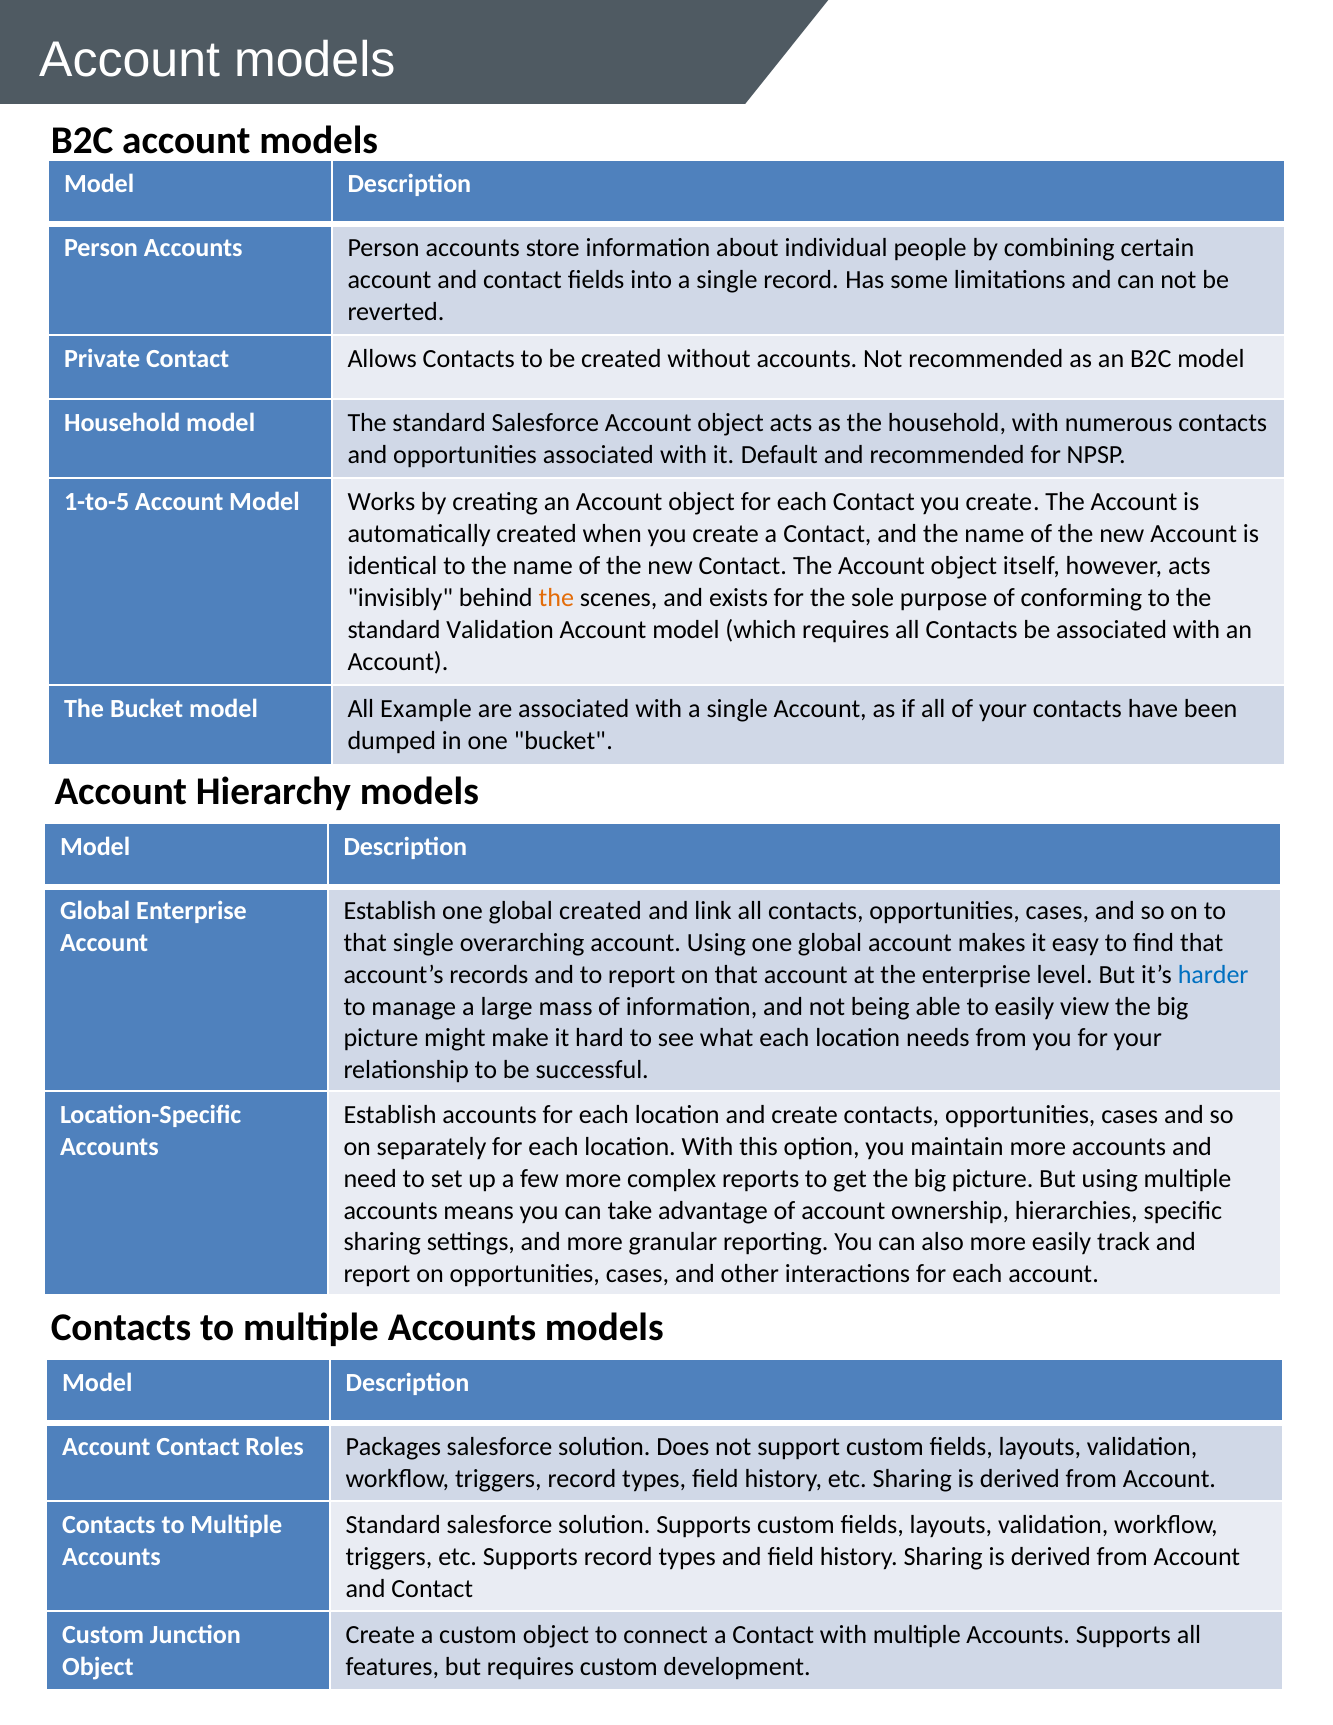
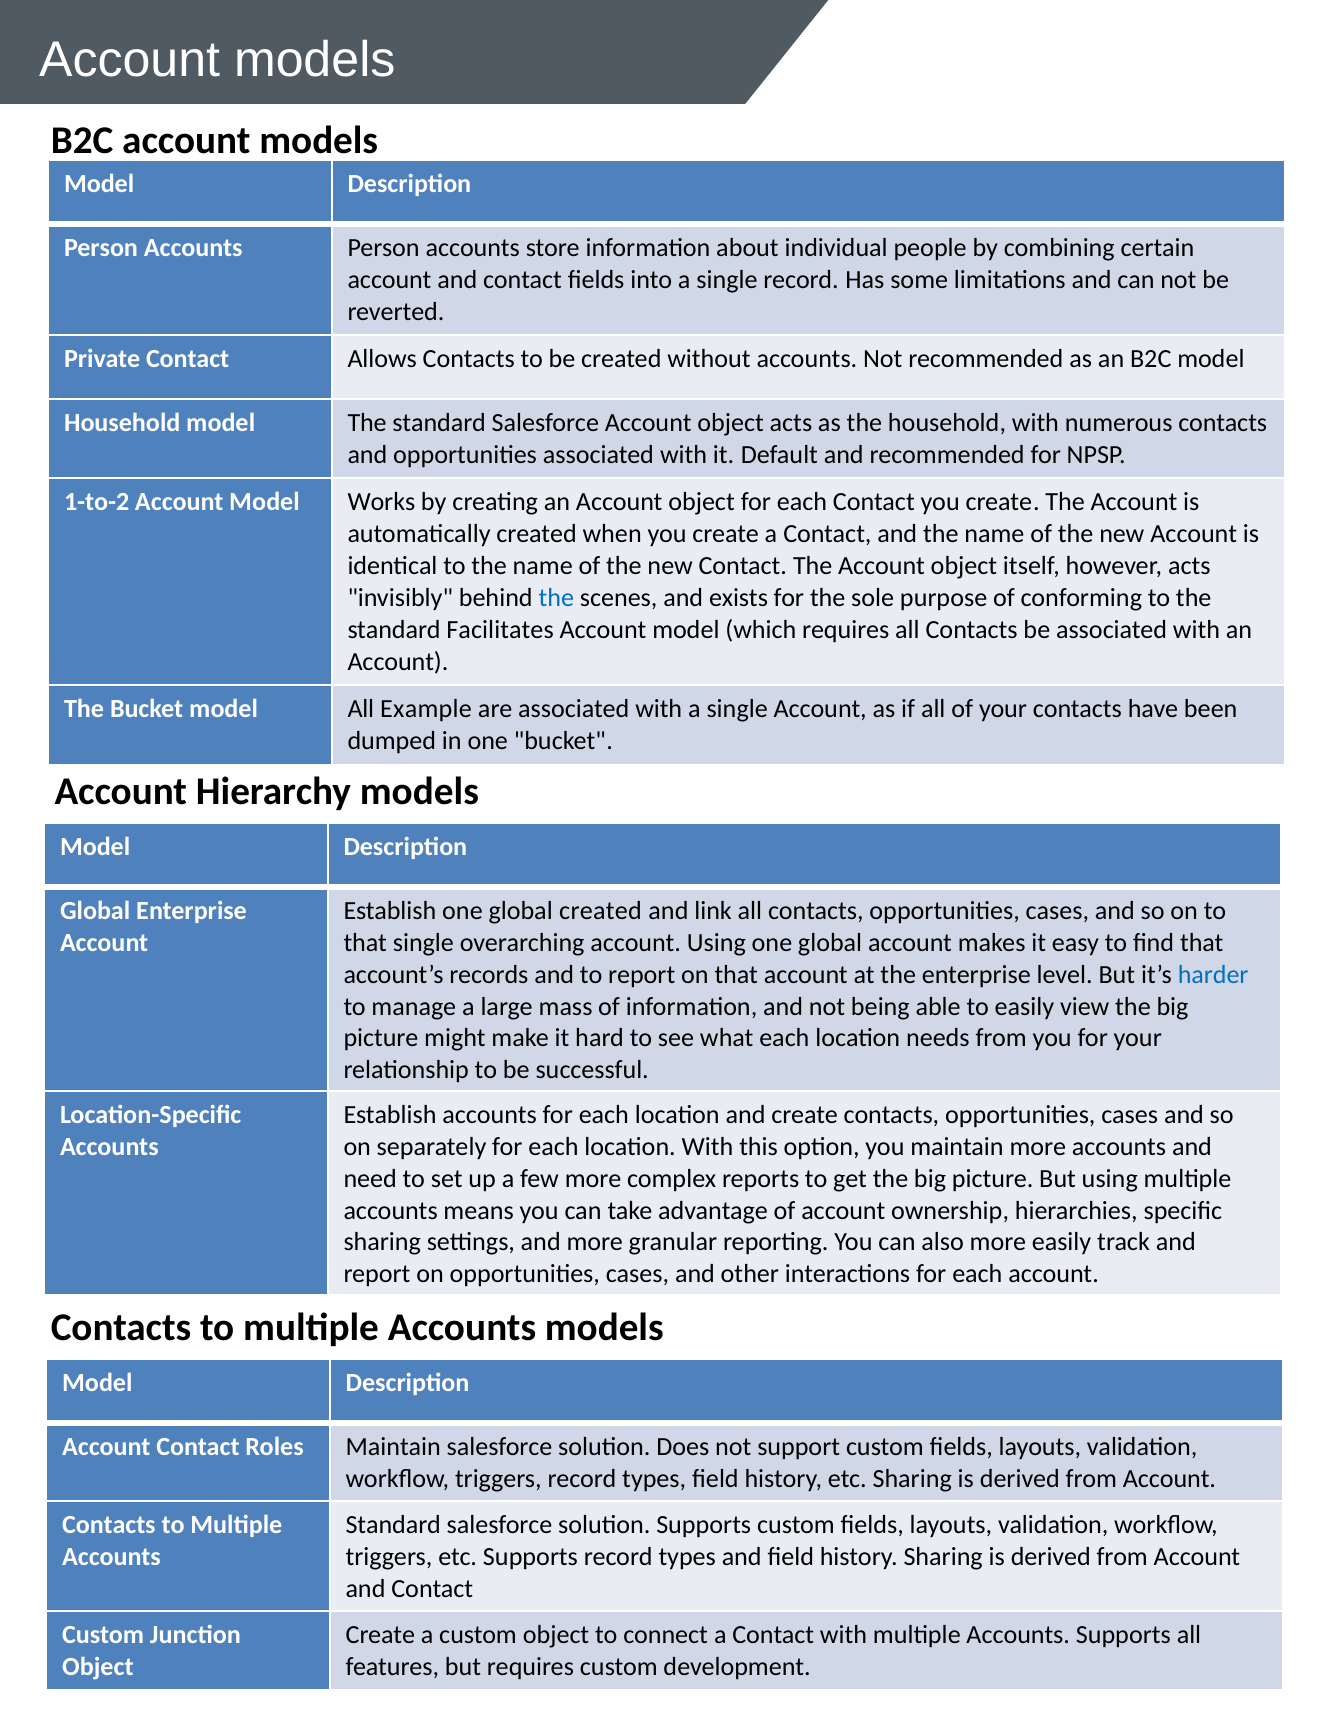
1-to-5: 1-to-5 -> 1-to-2 (97, 502)
the colour: orange -> blue (556, 598)
standard Validation: Validation -> Facilitates (500, 630)
Roles Packages: Packages -> Maintain (393, 1447)
